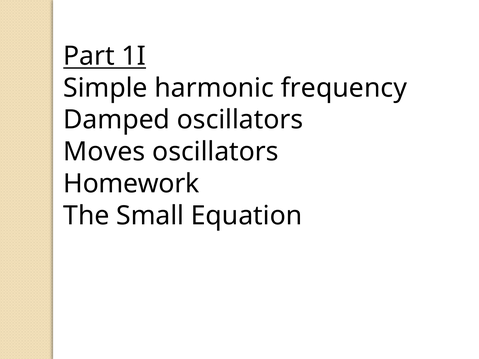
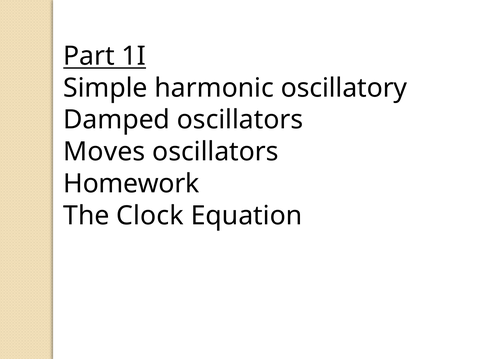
frequency: frequency -> oscillatory (344, 88)
Small: Small -> Clock (150, 216)
